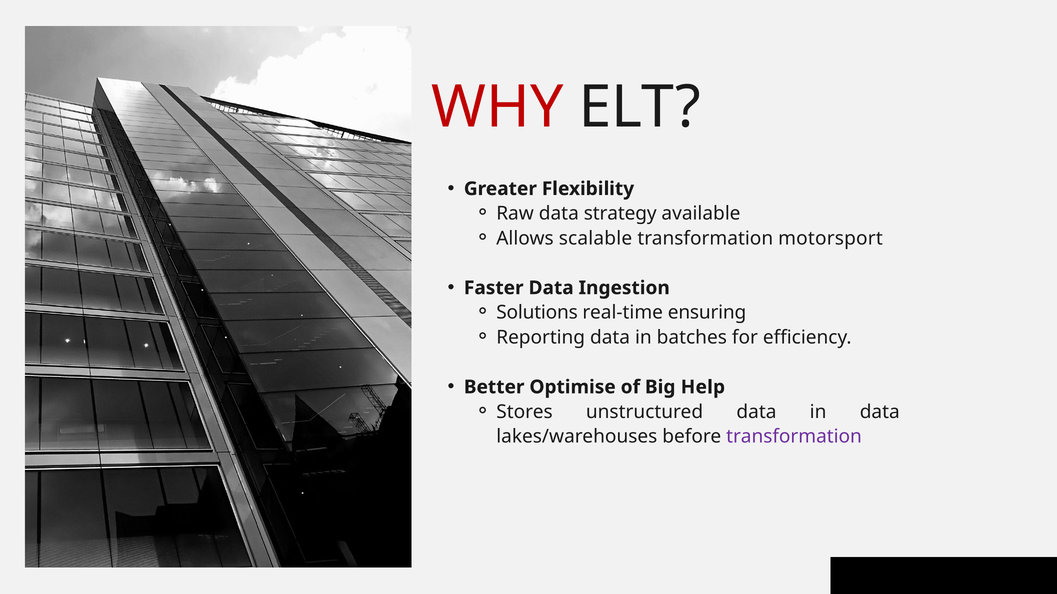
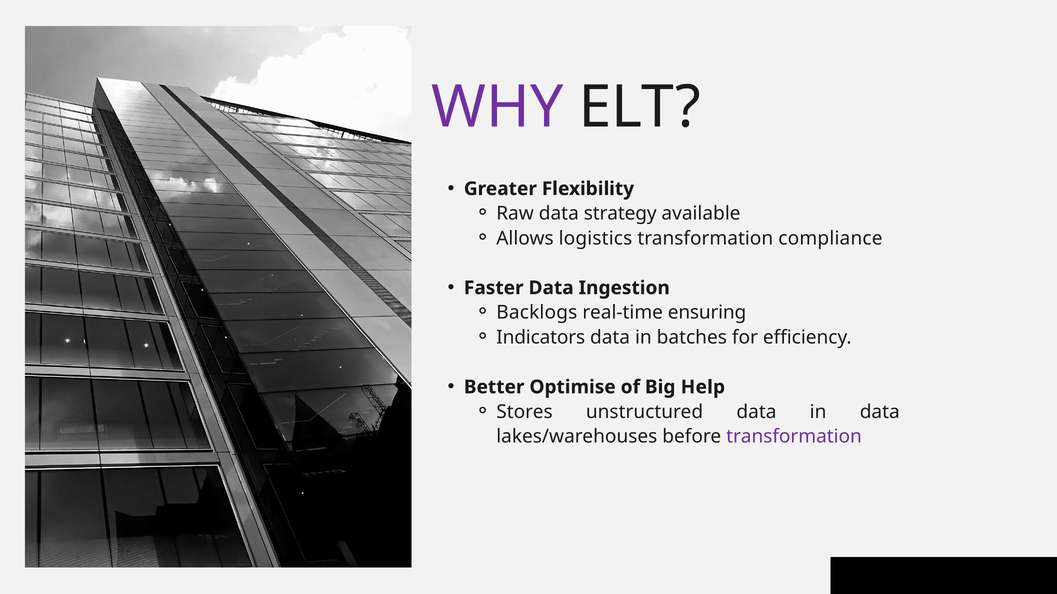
WHY colour: red -> purple (497, 107)
scalable: scalable -> logistics (595, 239)
motorsport: motorsport -> compliance (830, 239)
Solutions: Solutions -> Backlogs (537, 313)
Reporting: Reporting -> Indicators (541, 338)
